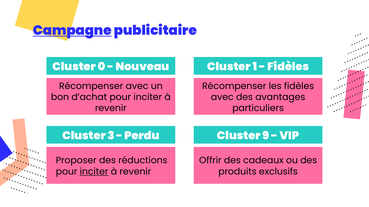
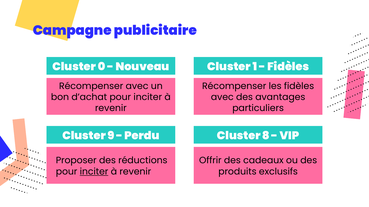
Campagne underline: present -> none (72, 30)
3: 3 -> 9 (111, 136)
9: 9 -> 8 (266, 136)
